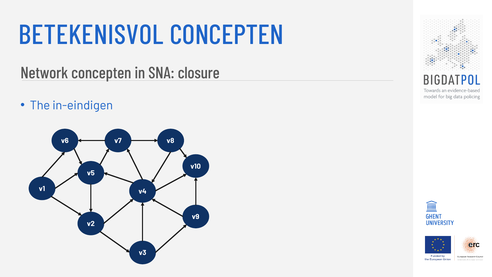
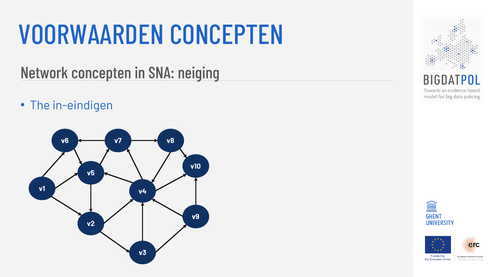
BETEKENISVOL: BETEKENISVOL -> VOORWAARDEN (91, 35)
closure: closure -> neiging (199, 73)
